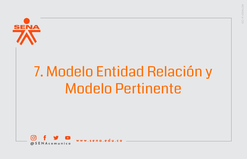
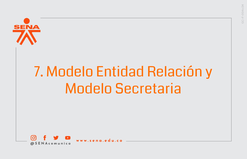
Pertinente: Pertinente -> Secretaria (148, 89)
